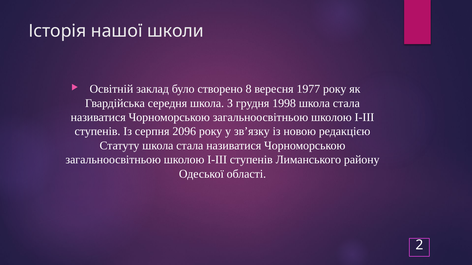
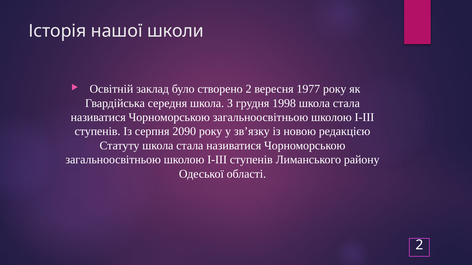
створено 8: 8 -> 2 (249, 89)
2096: 2096 -> 2090 (184, 132)
